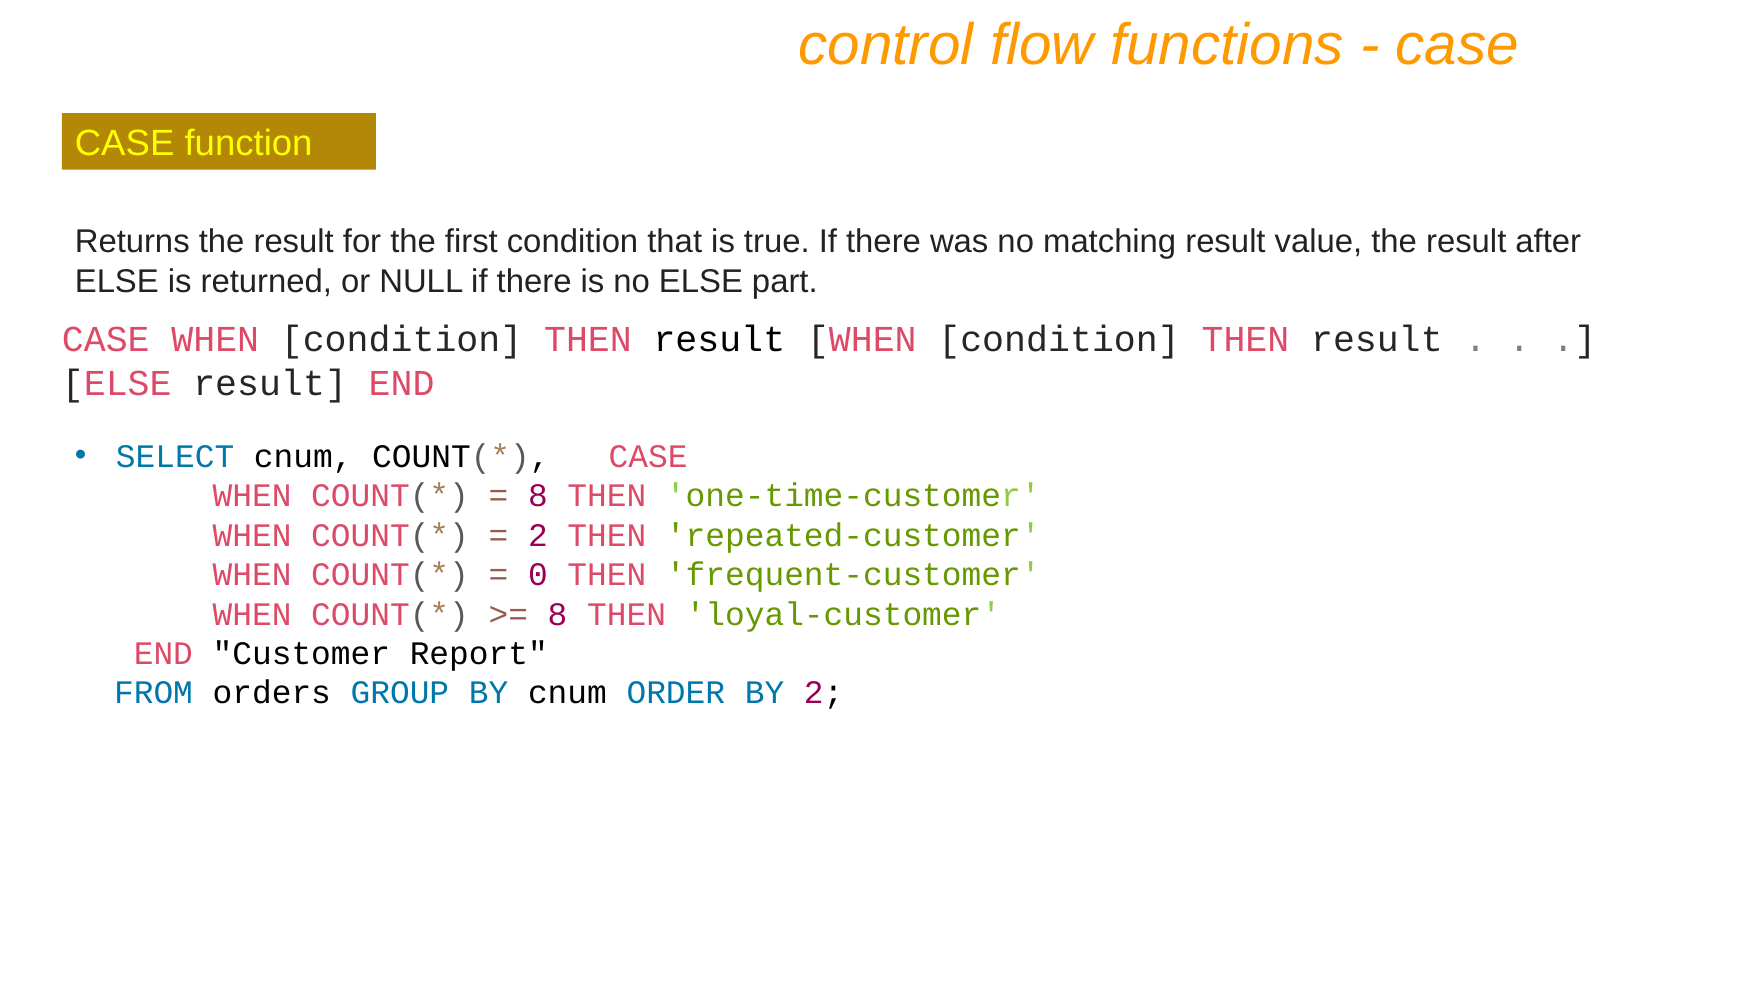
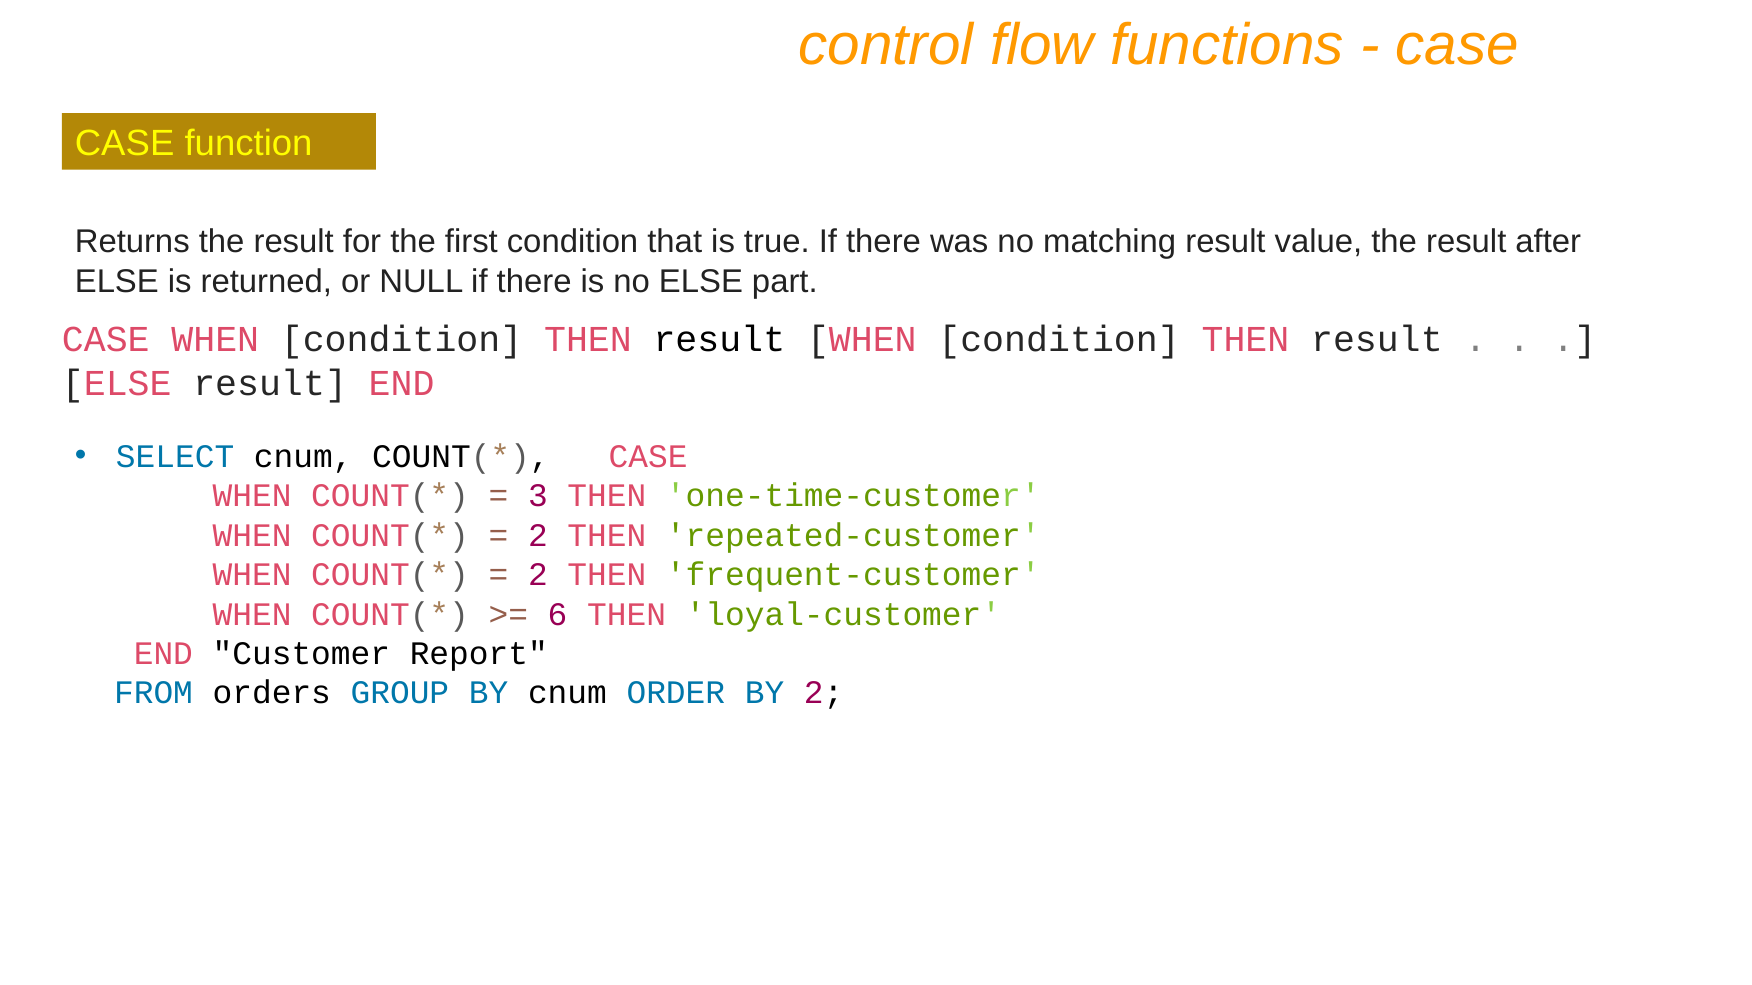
8: 8 -> 3 (538, 496)
0: 0 -> 2 (538, 575)
8: 8 -> 6 (558, 615)
